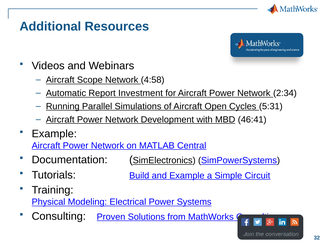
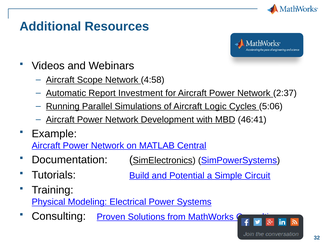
2:34: 2:34 -> 2:37 (285, 93)
Open: Open -> Logic (216, 106)
5:31: 5:31 -> 5:06 (271, 106)
and Example: Example -> Potential (187, 175)
